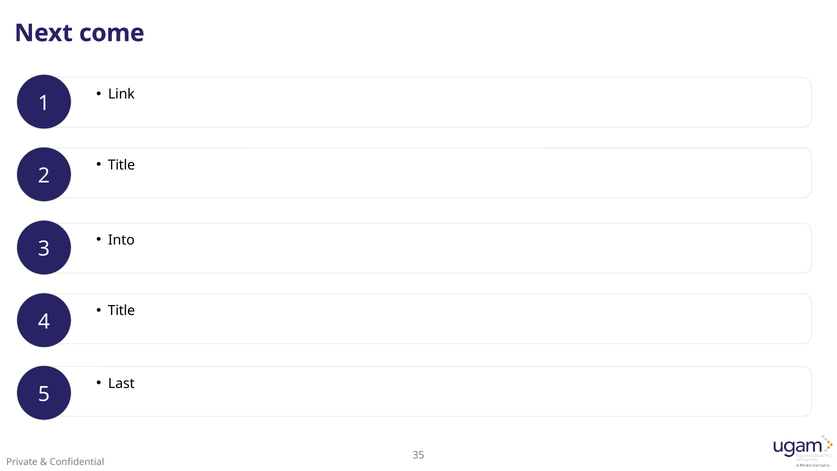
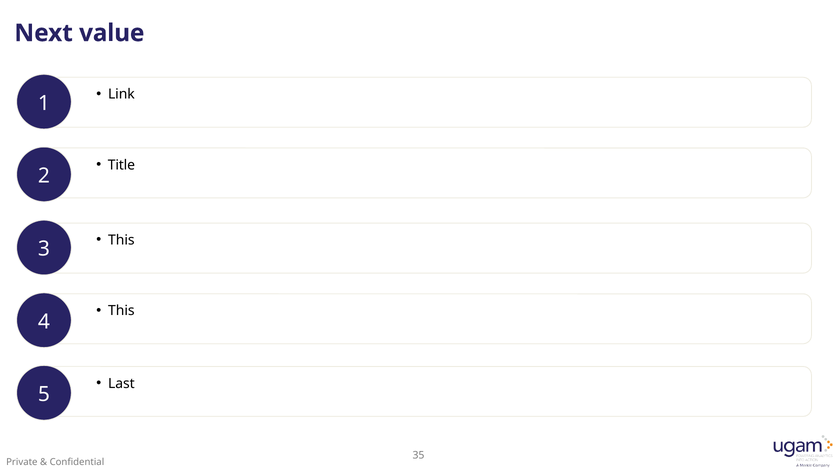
come: come -> value (112, 33)
Into: Into -> This (121, 240)
Title: Title -> This (121, 311)
